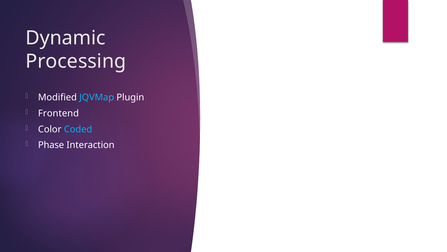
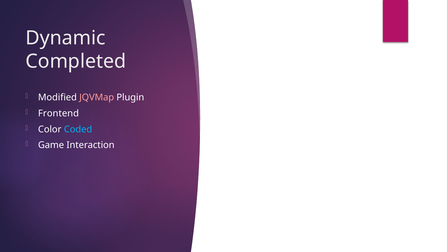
Processing: Processing -> Completed (76, 61)
JQVMap colour: light blue -> pink (97, 97)
Phase: Phase -> Game (51, 145)
